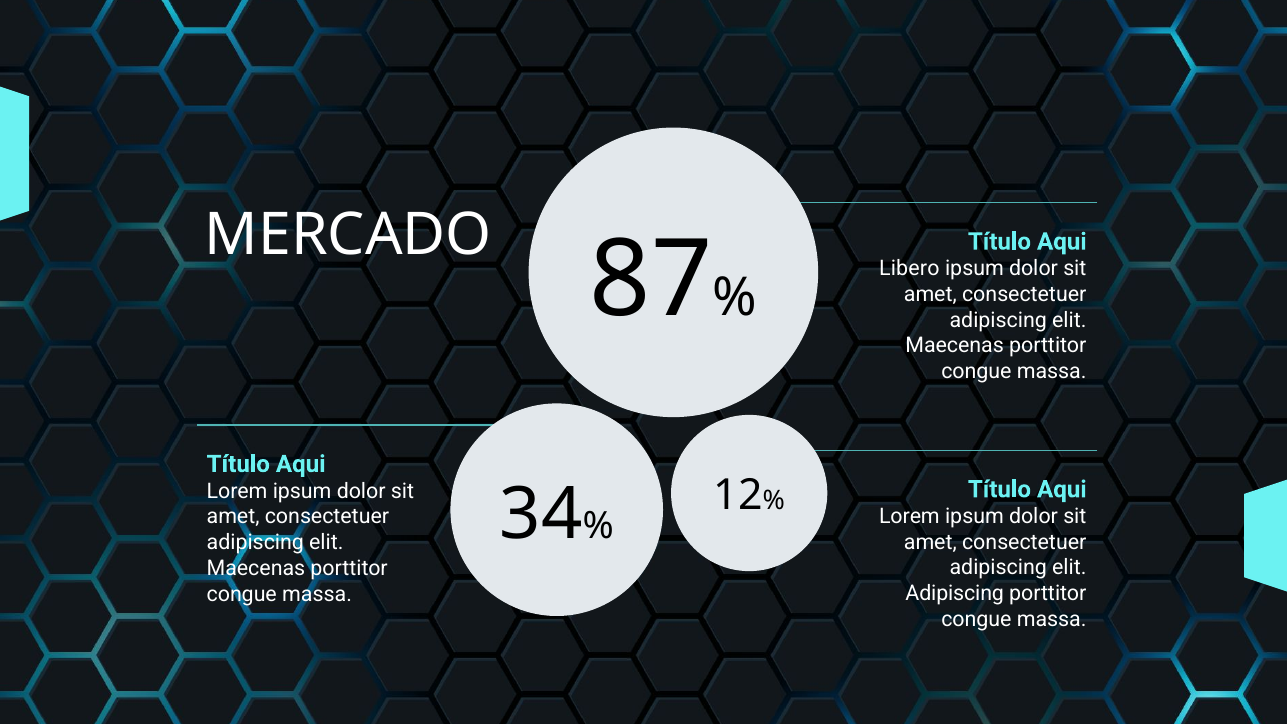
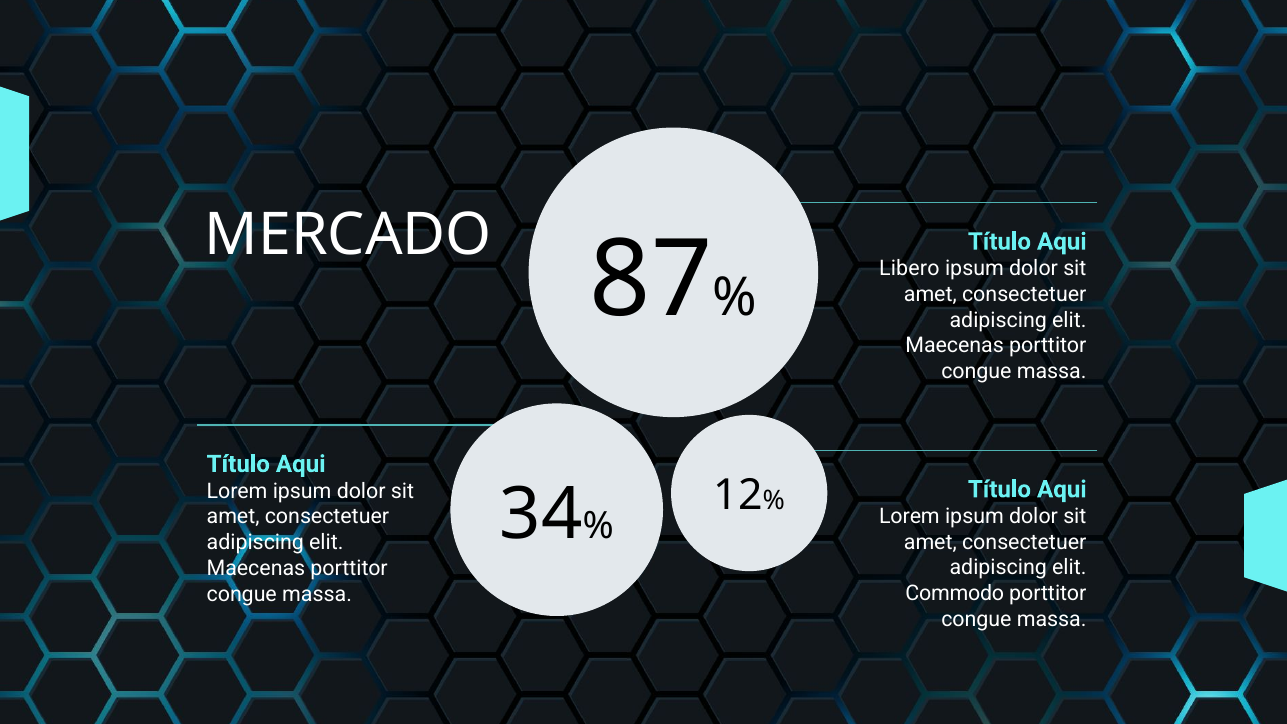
Adipiscing: Adipiscing -> Commodo (955, 594)
